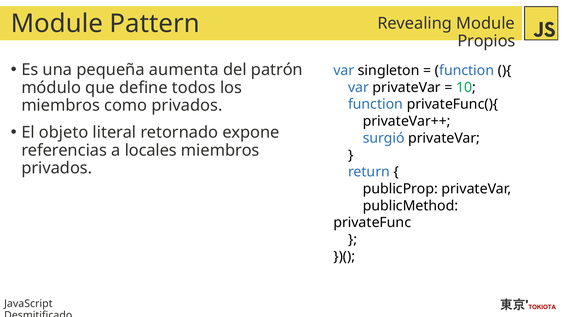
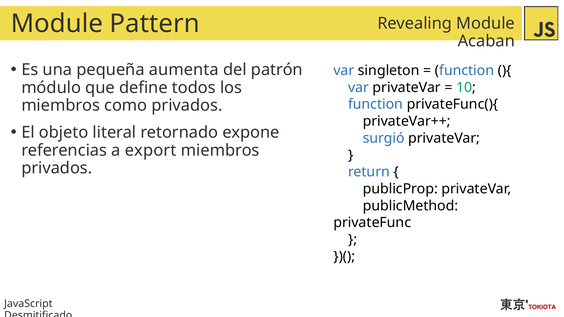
Propios: Propios -> Acaban (486, 41)
locales: locales -> export (151, 150)
